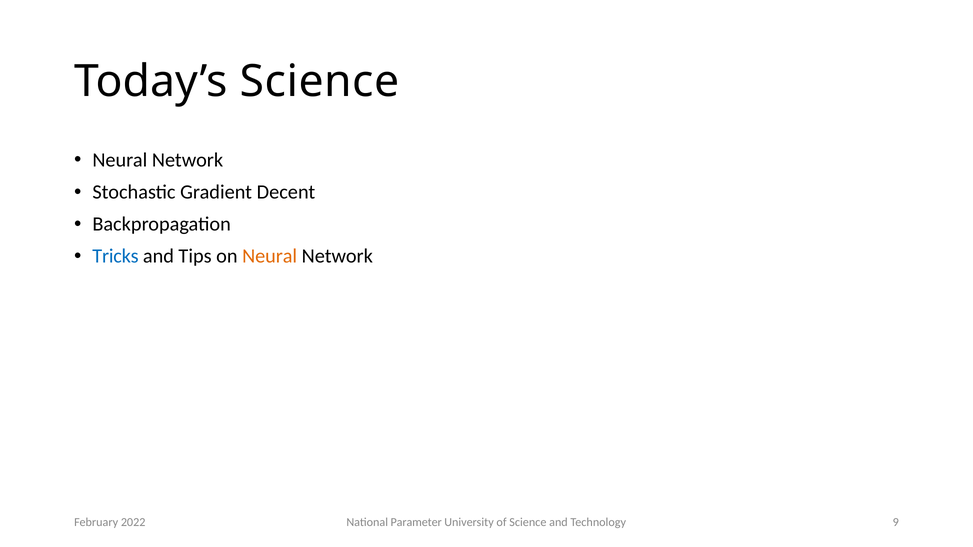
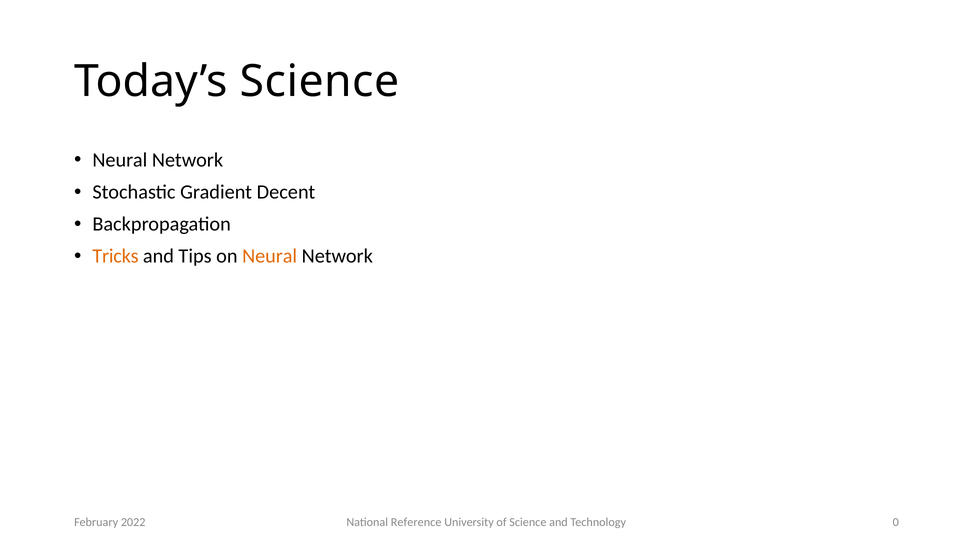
Tricks colour: blue -> orange (115, 256)
Parameter: Parameter -> Reference (416, 523)
9: 9 -> 0 (896, 523)
